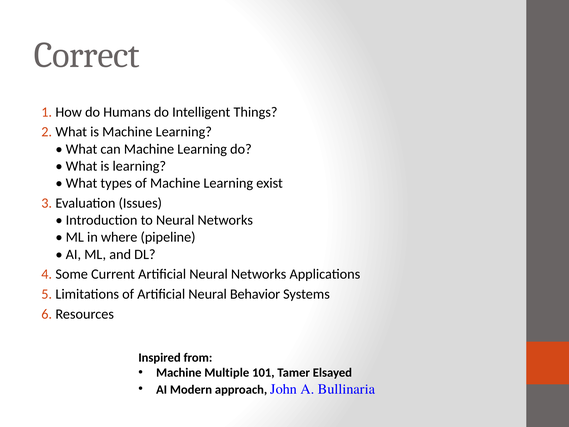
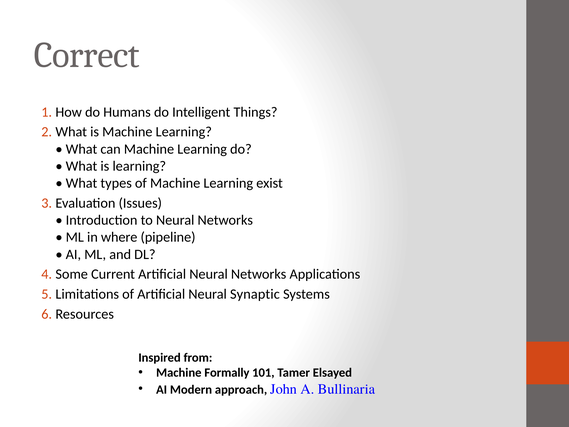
Behavior: Behavior -> Synaptic (255, 294)
Multiple: Multiple -> Formally (227, 373)
